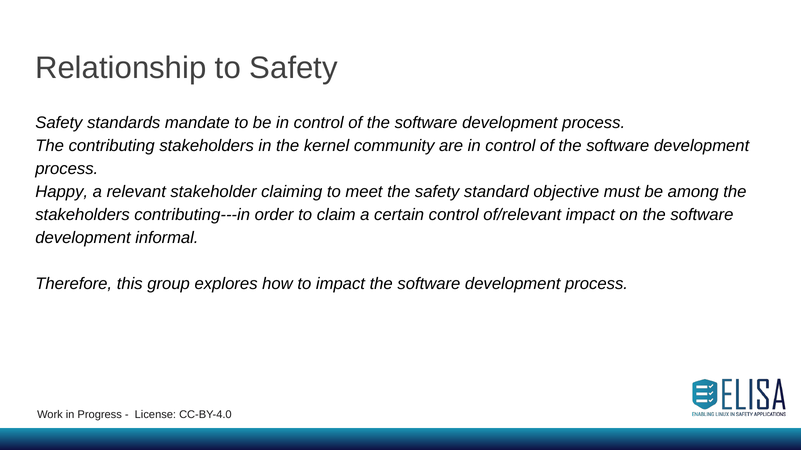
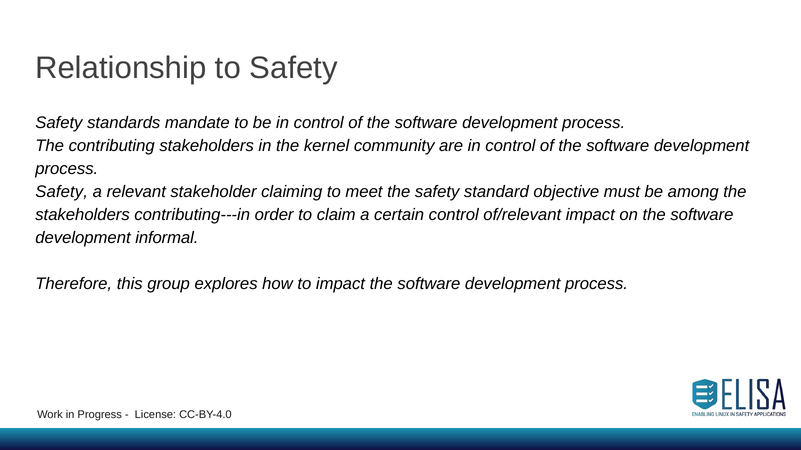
Happy: Happy -> Safety (62, 192)
